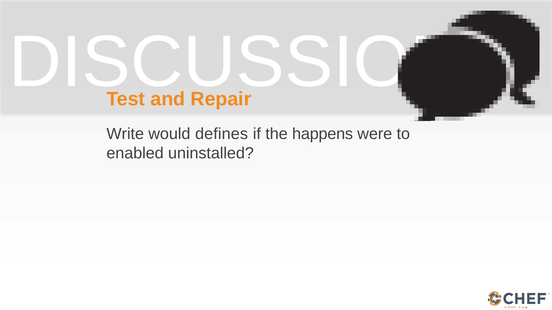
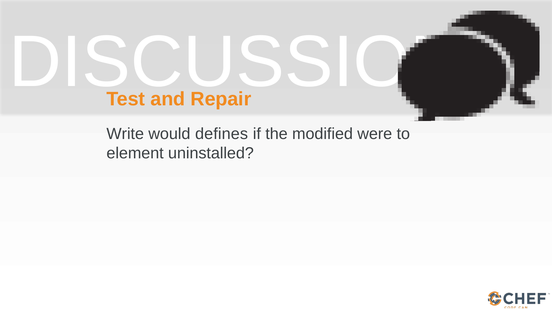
happens: happens -> modified (323, 134)
enabled: enabled -> element (135, 153)
